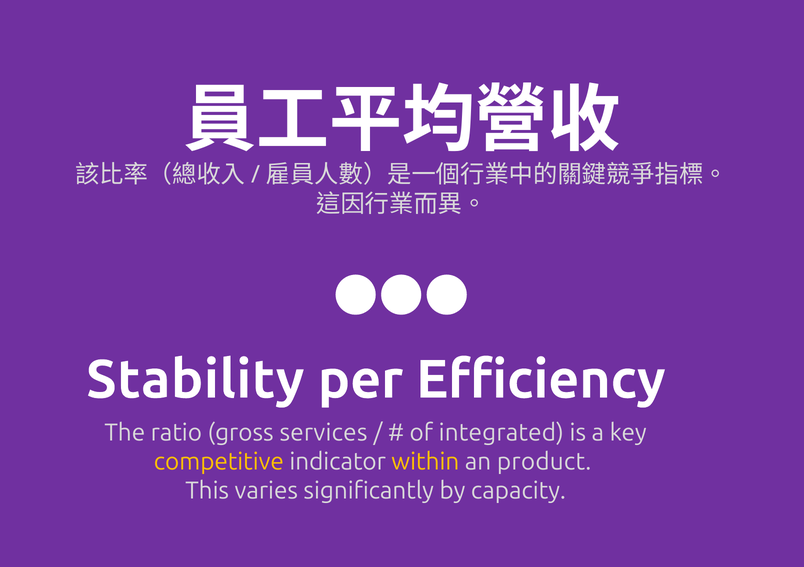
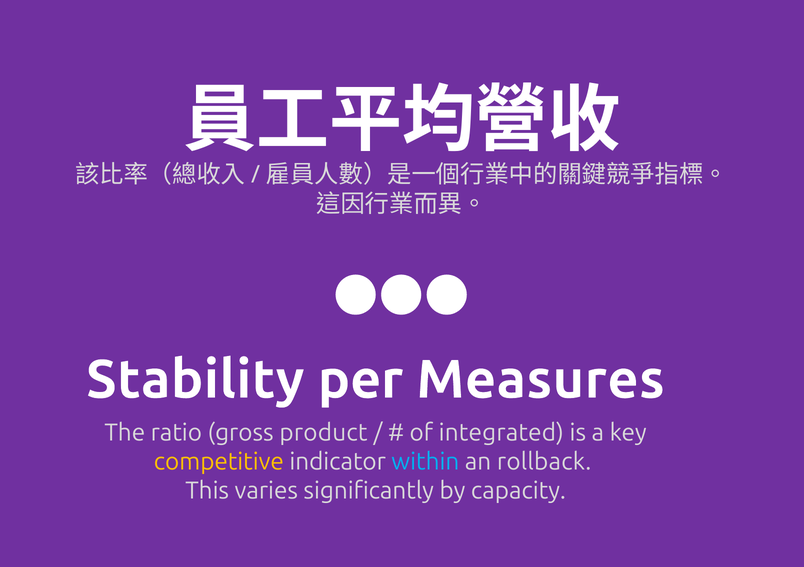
Efficiency: Efficiency -> Measures (541, 379)
services: services -> product (323, 432)
within colour: yellow -> light blue (425, 461)
product: product -> rollback (544, 461)
